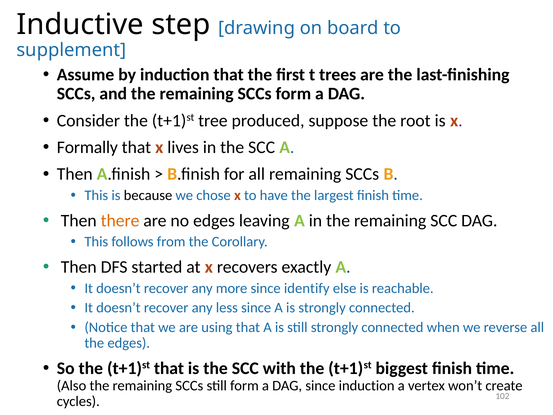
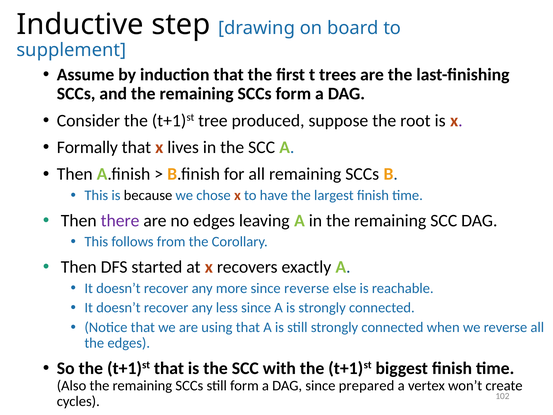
there colour: orange -> purple (120, 220)
since identify: identify -> reverse (307, 288)
since induction: induction -> prepared (367, 385)
